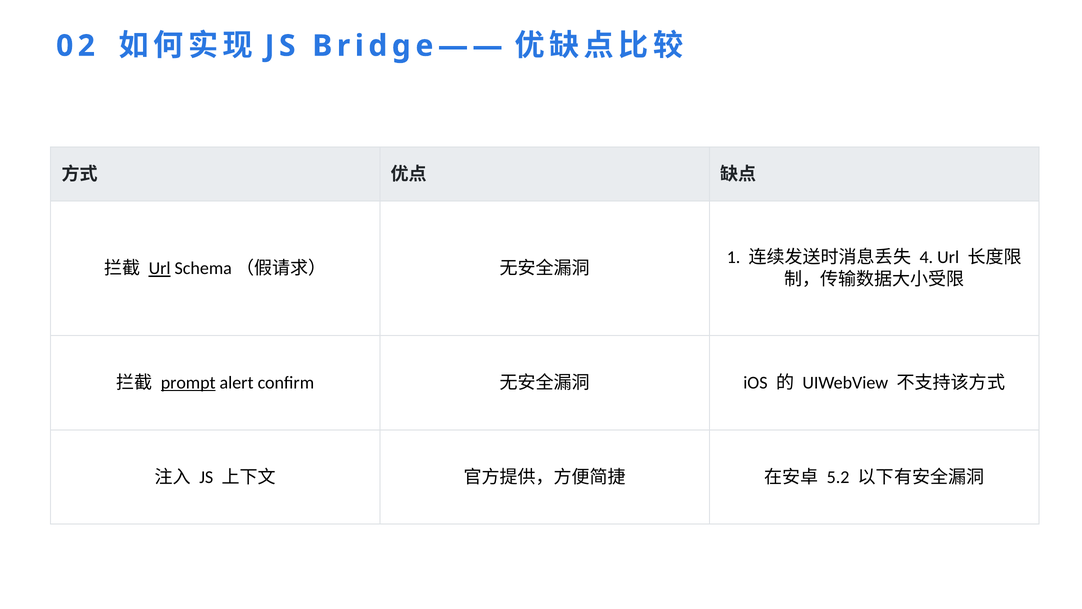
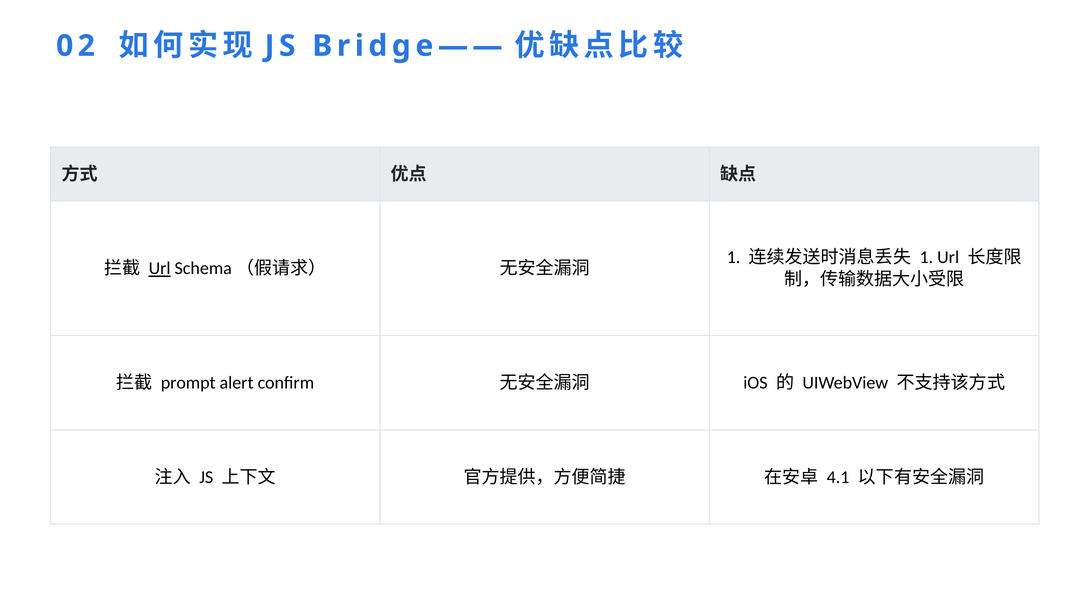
4: 4 -> 1 (926, 257)
prompt underline: present -> none (188, 383)
5.2: 5.2 -> 4.1 (838, 477)
